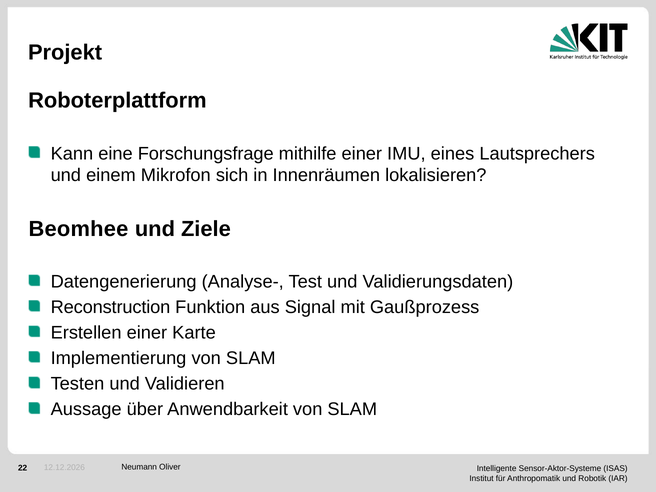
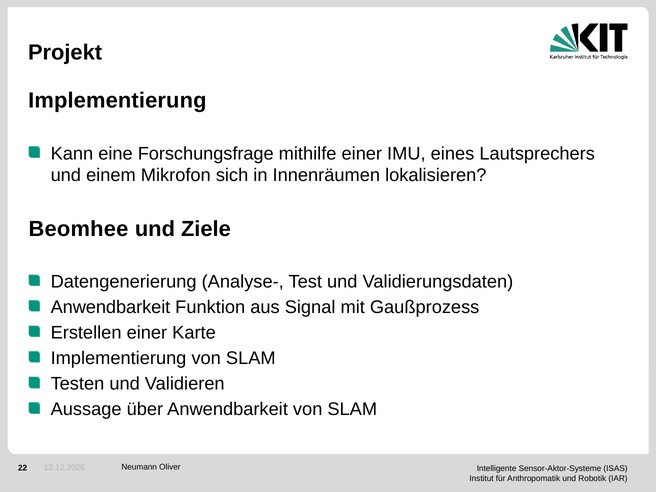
Roboterplattform: Roboterplattform -> Implementierung (117, 101)
Reconstruction: Reconstruction -> Anwendbarkeit (110, 307)
